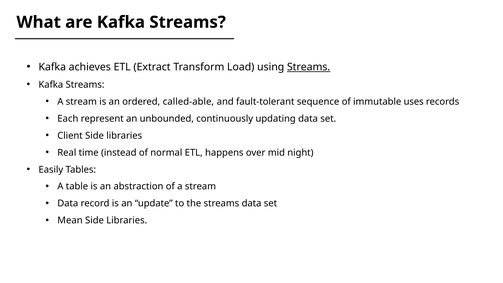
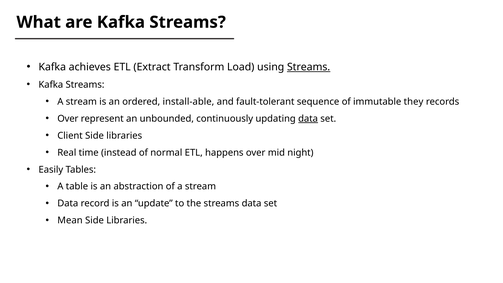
called-able: called-able -> install-able (188, 102)
uses: uses -> they (414, 102)
Each: Each -> Over (68, 119)
data underline: none -> present (308, 119)
